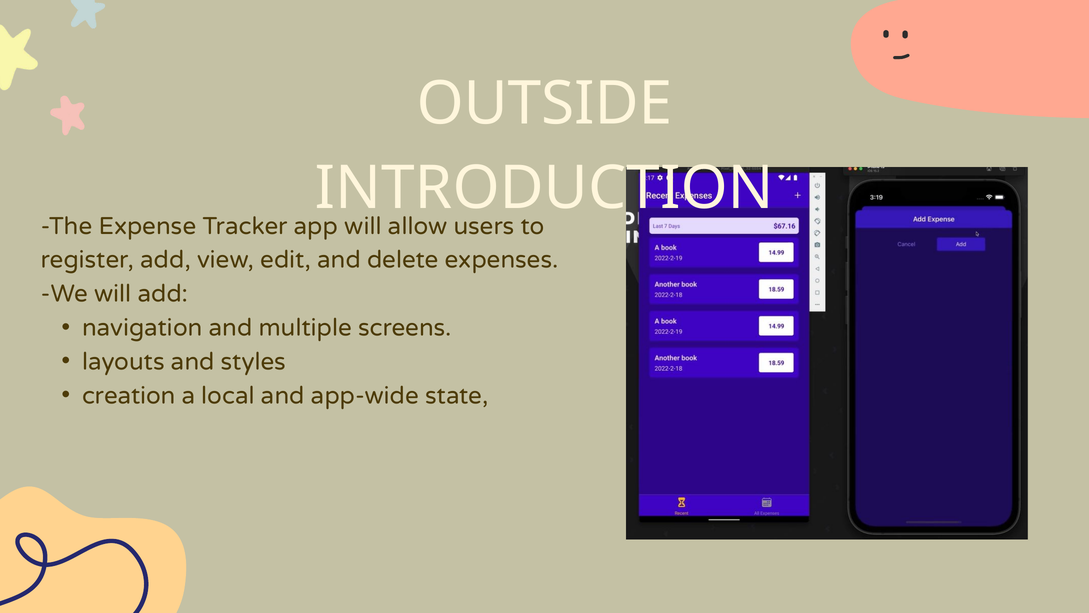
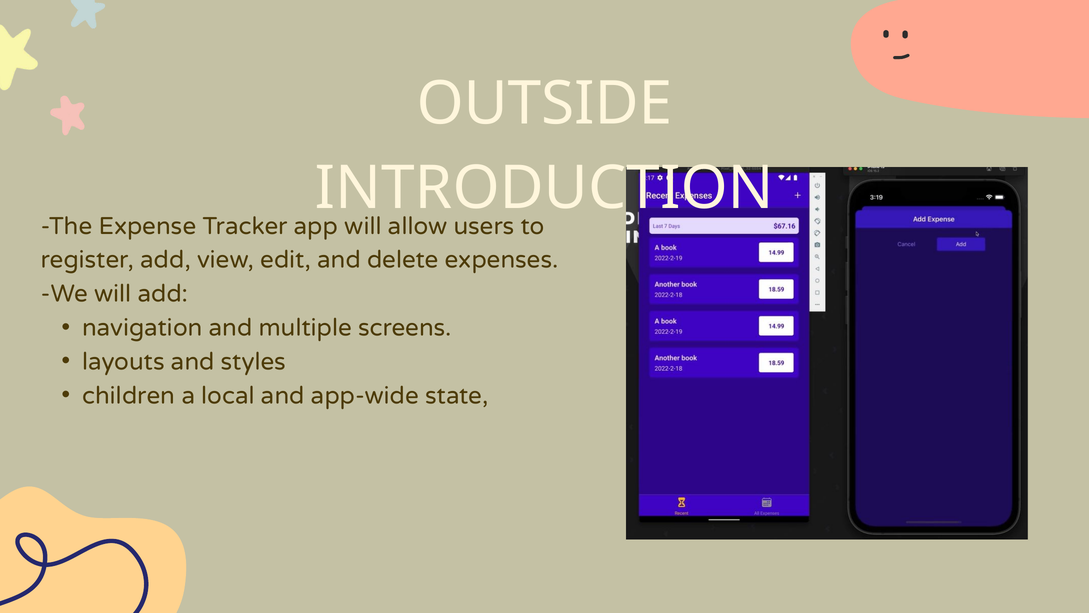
creation: creation -> children (129, 395)
